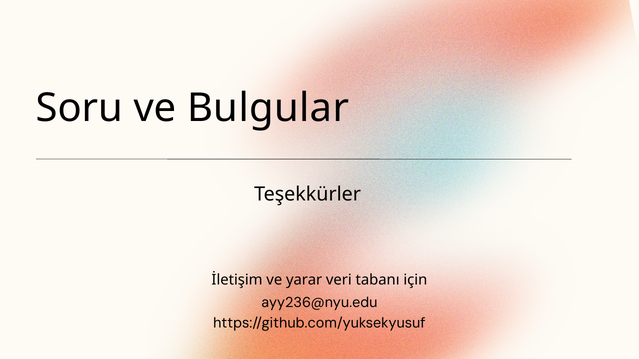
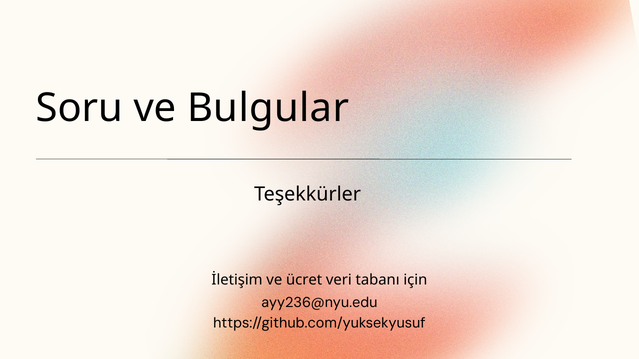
yarar: yarar -> ücret (304, 280)
